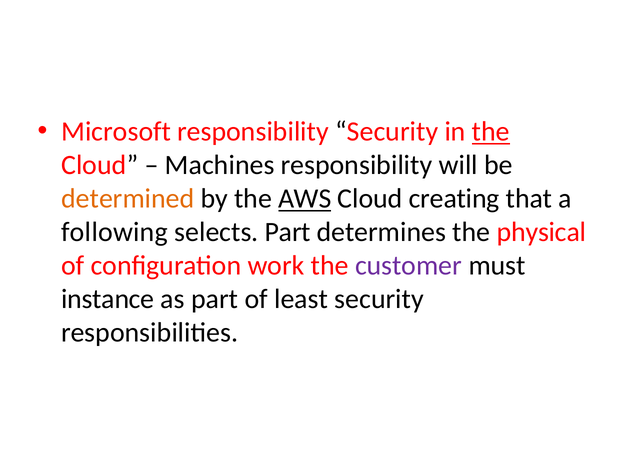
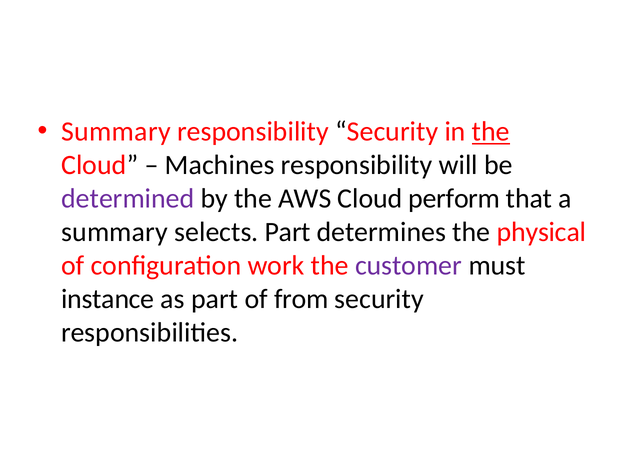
Microsoft: Microsoft -> Summary (116, 132)
determined colour: orange -> purple (128, 199)
AWS underline: present -> none (305, 199)
creating: creating -> perform (454, 199)
following: following -> summary (115, 232)
least: least -> from (301, 299)
